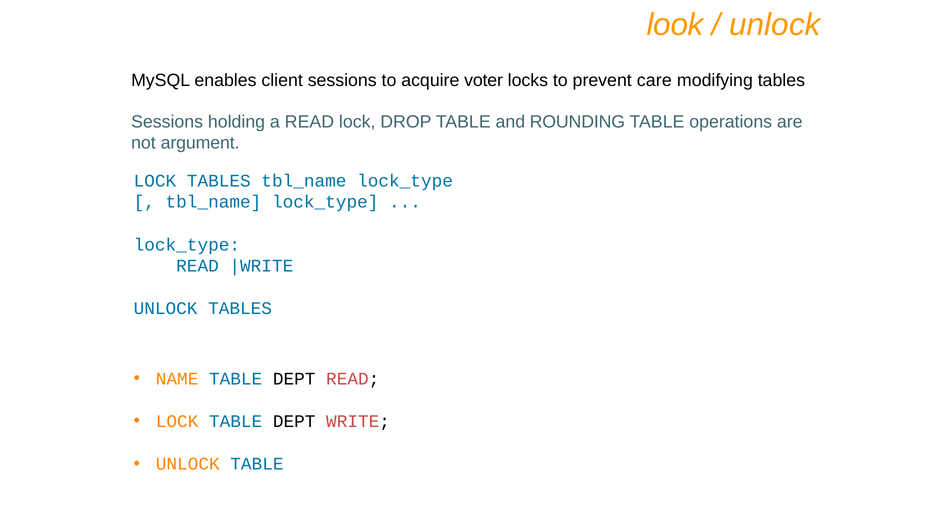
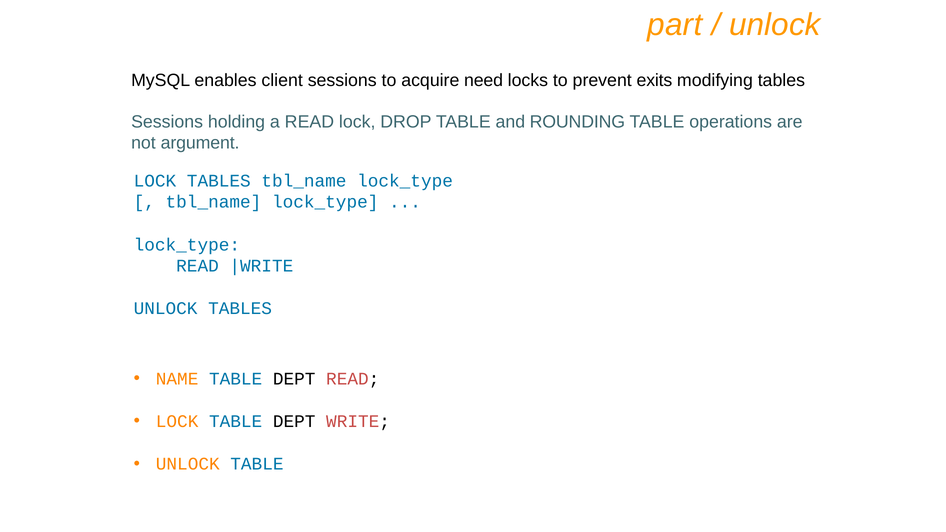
look: look -> part (675, 25)
voter: voter -> need (484, 80)
care: care -> exits (654, 80)
